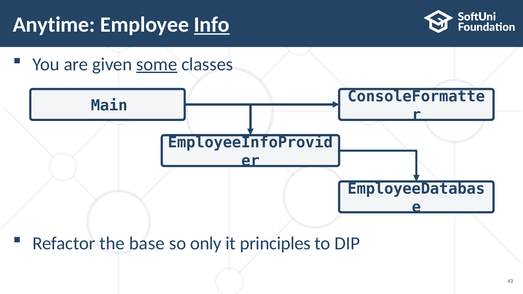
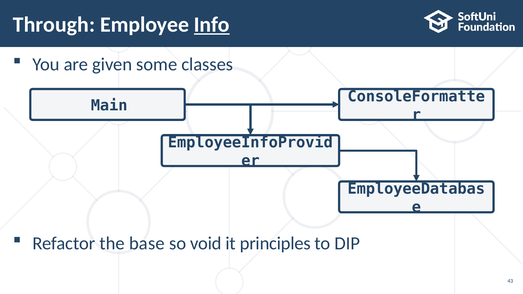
Anytime: Anytime -> Through (54, 25)
some underline: present -> none (157, 64)
only: only -> void (206, 244)
